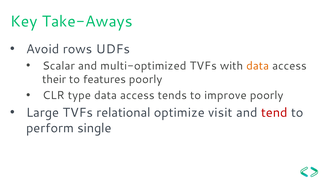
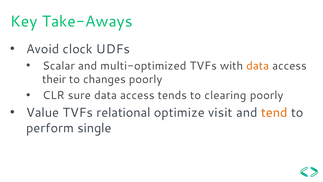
rows: rows -> clock (78, 49)
features: features -> changes (104, 79)
type: type -> sure (79, 95)
improve: improve -> clearing (225, 95)
Large: Large -> Value (43, 112)
tend colour: red -> orange (274, 112)
